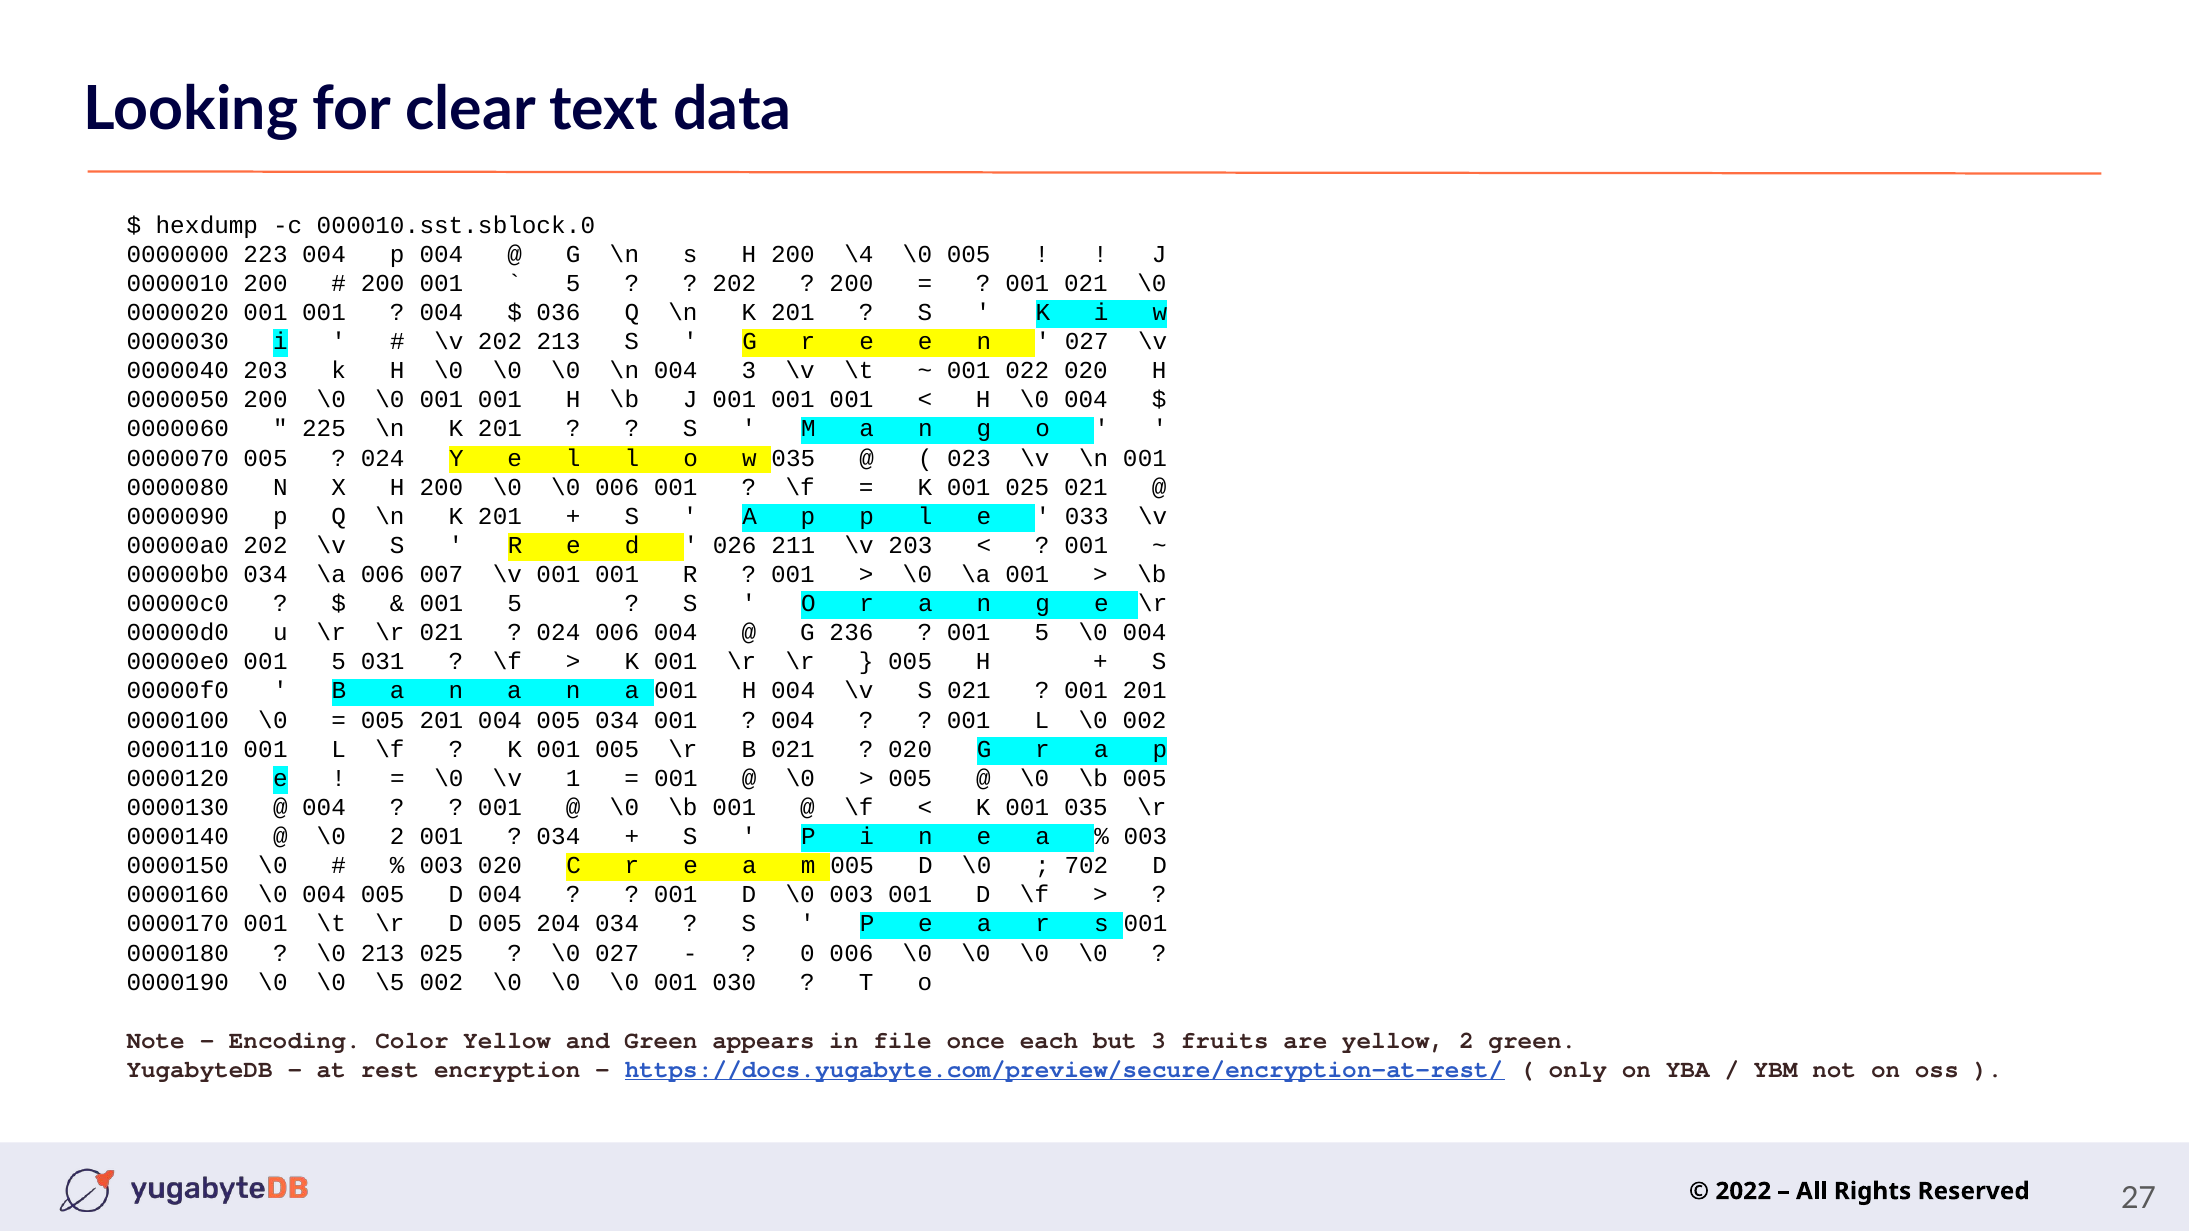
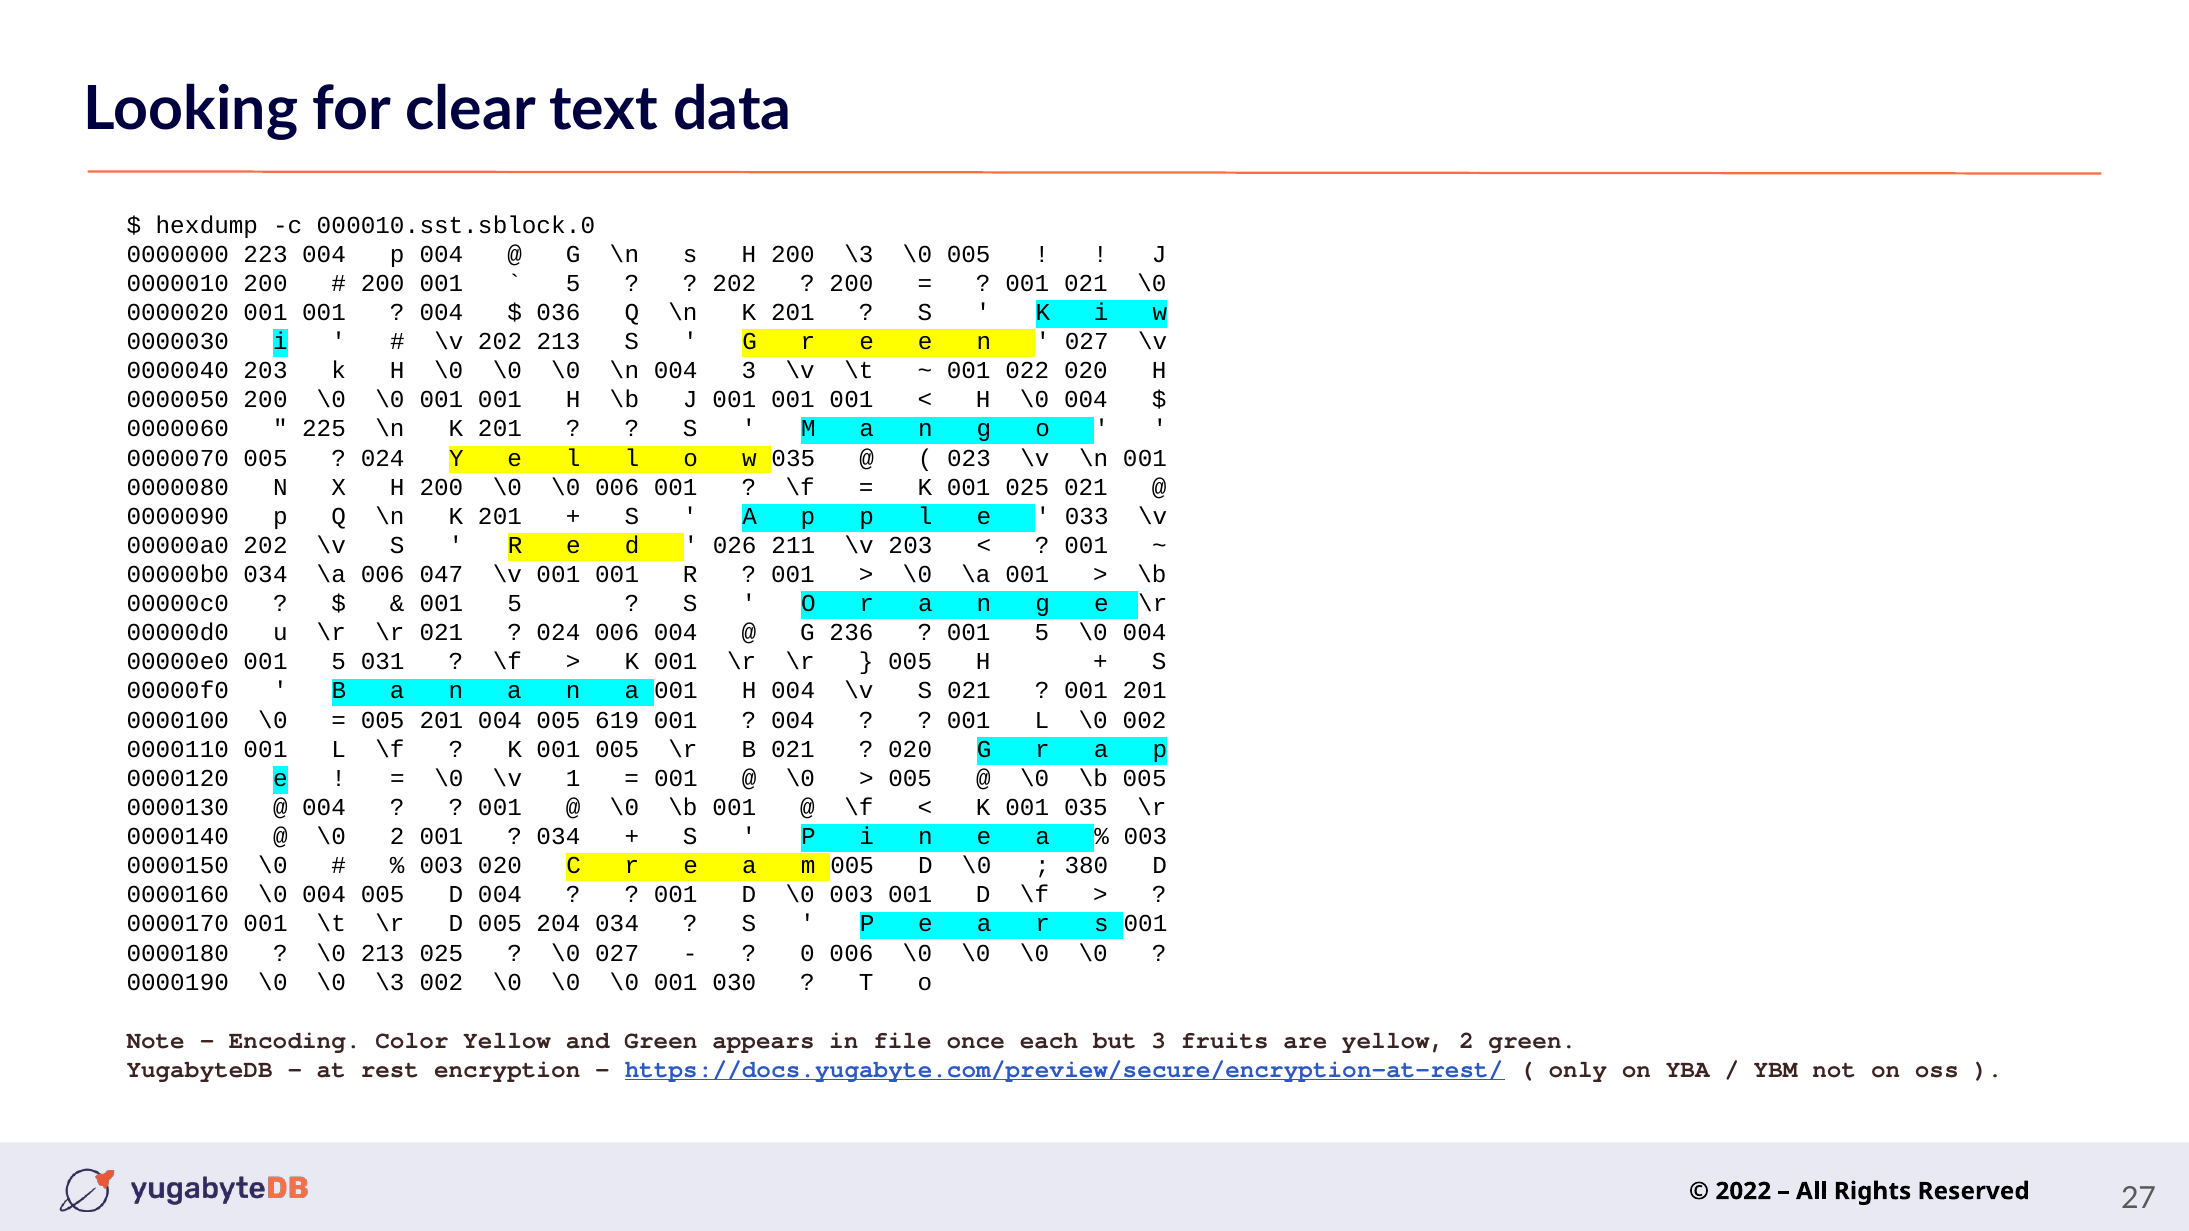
200 \4: \4 -> \3 (859, 254)
007: 007 -> 047 (441, 575)
005 034: 034 -> 619 (617, 720)
702: 702 -> 380 (1086, 866)
\0 \5: \5 -> \3 (390, 982)
